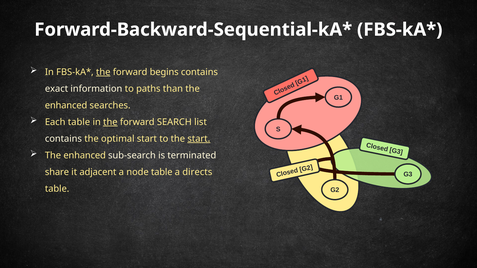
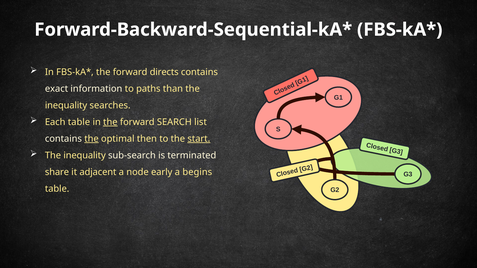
the underline: present -> none (103, 72)
begins: begins -> directs (164, 72)
enhanced: enhanced -> inequality (66, 105)
the underline: none -> present (92, 139)
optimal start: start -> then (147, 139)
enhanced: enhanced -> inequality (85, 156)
node table: table -> early (162, 172)
directs: directs -> begins (197, 172)
